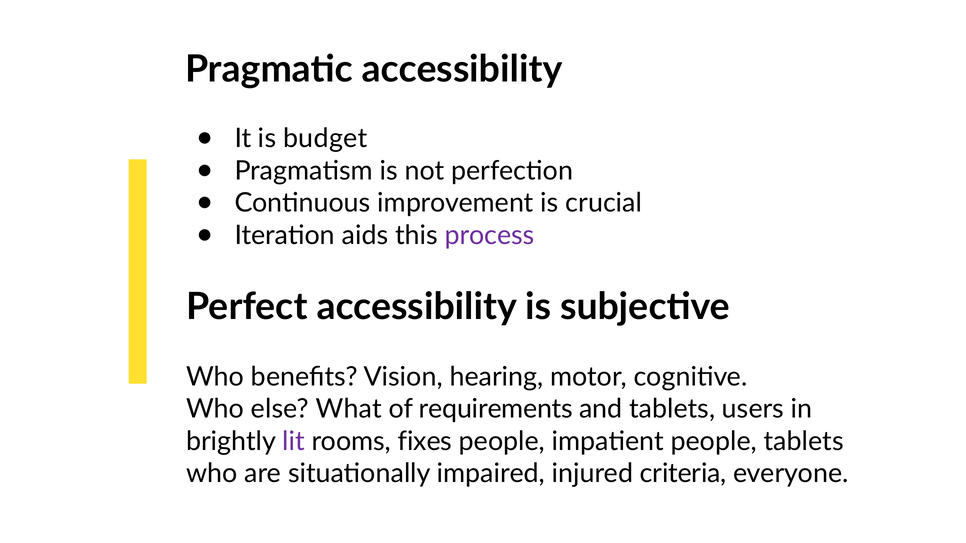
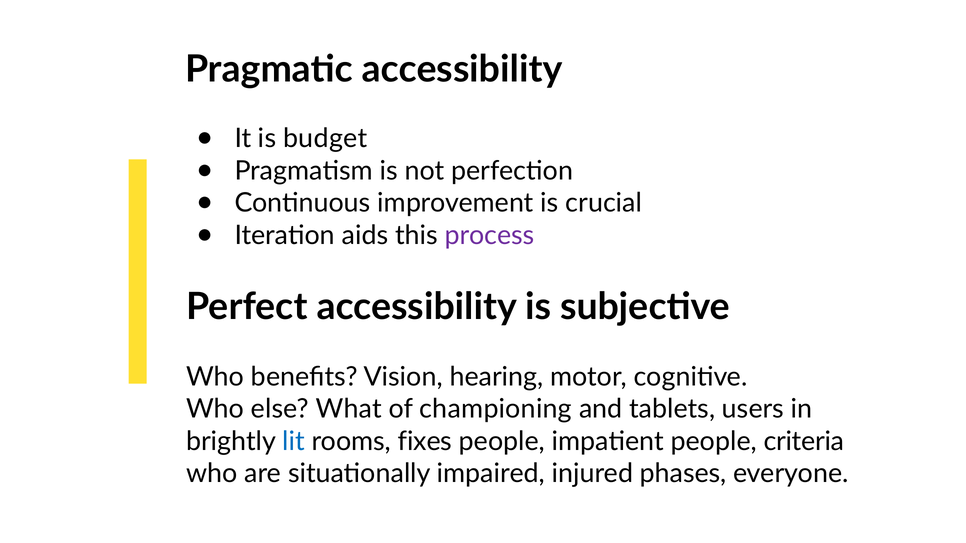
requirements: requirements -> championing (496, 409)
lit colour: purple -> blue (293, 442)
people tablets: tablets -> criteria (804, 442)
criteria: criteria -> phases (683, 474)
